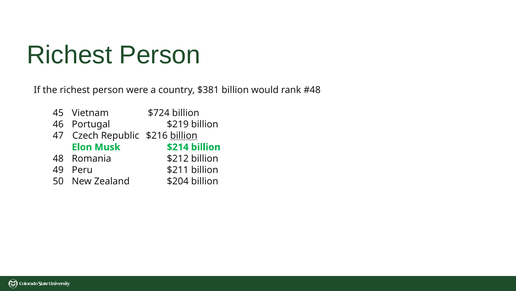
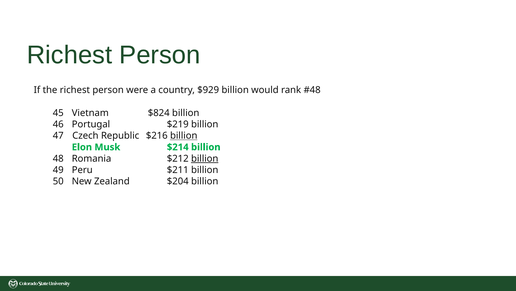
$381: $381 -> $929 (208, 90)
$724: $724 -> $824 (159, 113)
billion underline: none -> present (205, 158)
